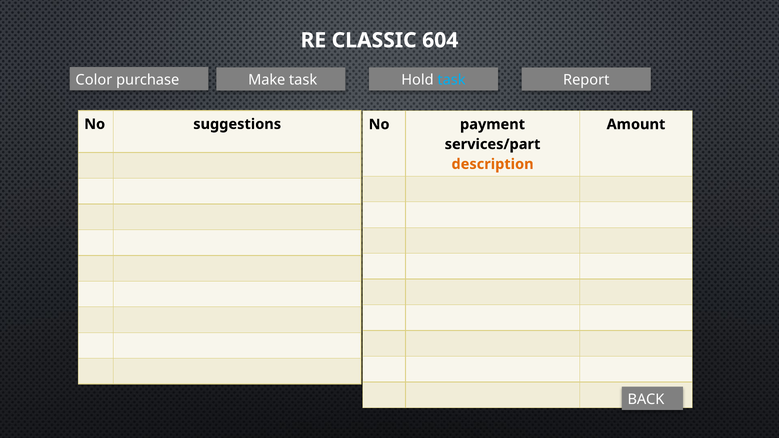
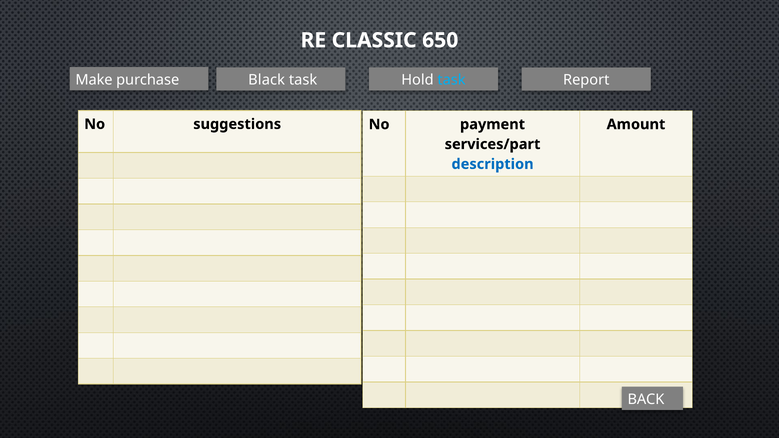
604: 604 -> 650 (440, 40)
Color: Color -> Make (94, 80)
Make: Make -> Black (267, 80)
description colour: orange -> blue (493, 164)
